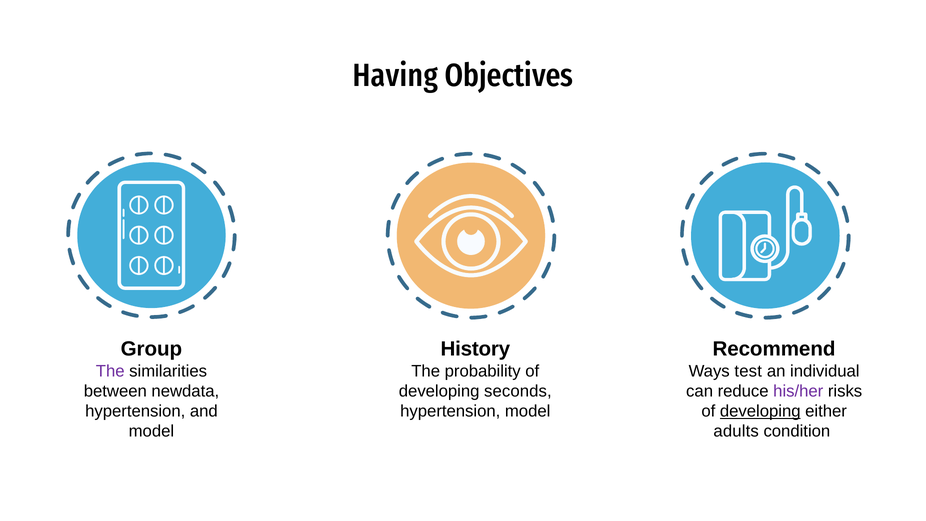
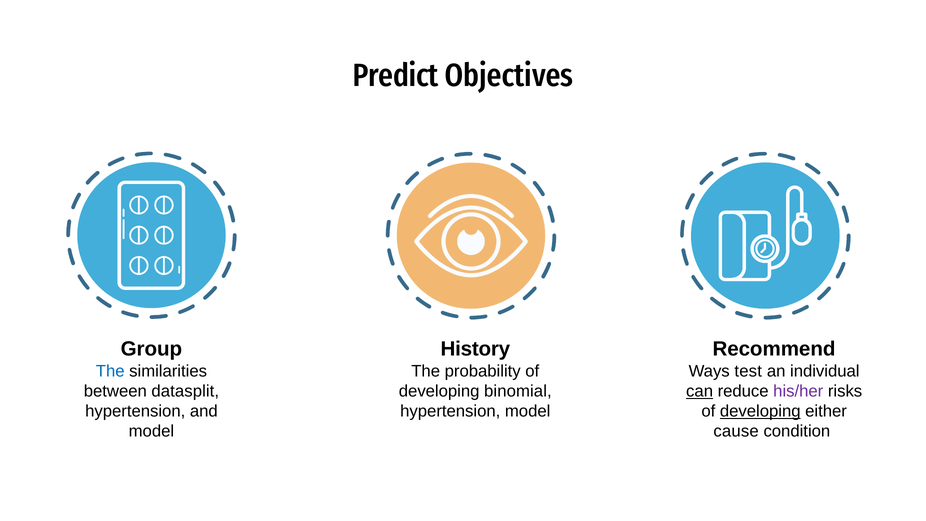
Having: Having -> Predict (396, 76)
The colour: purple -> blue (110, 371)
seconds: seconds -> binomial (518, 391)
newdata: newdata -> datasplit (185, 391)
can underline: none -> present (700, 391)
adults: adults -> cause (736, 431)
